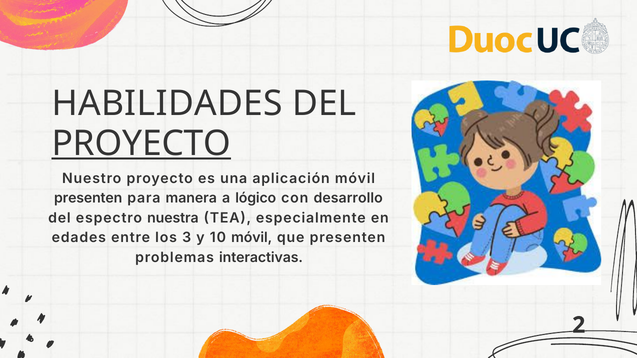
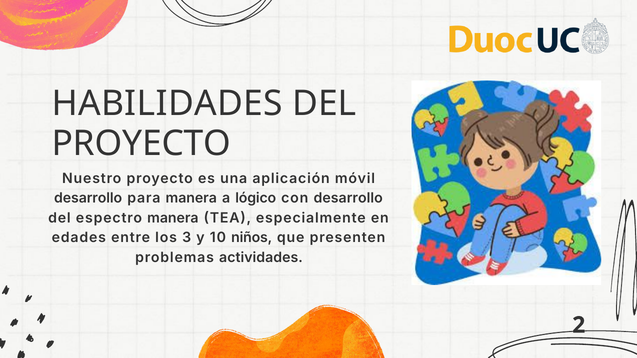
PROYECTO underline: present -> none (141, 144)
presenten: presenten -> desarrollo (88, 198)
espectro nuestra: nuestra -> manera (173, 218)
10 móvil: móvil -> niños (252, 238)
interactivas: interactivas -> actividades (261, 258)
